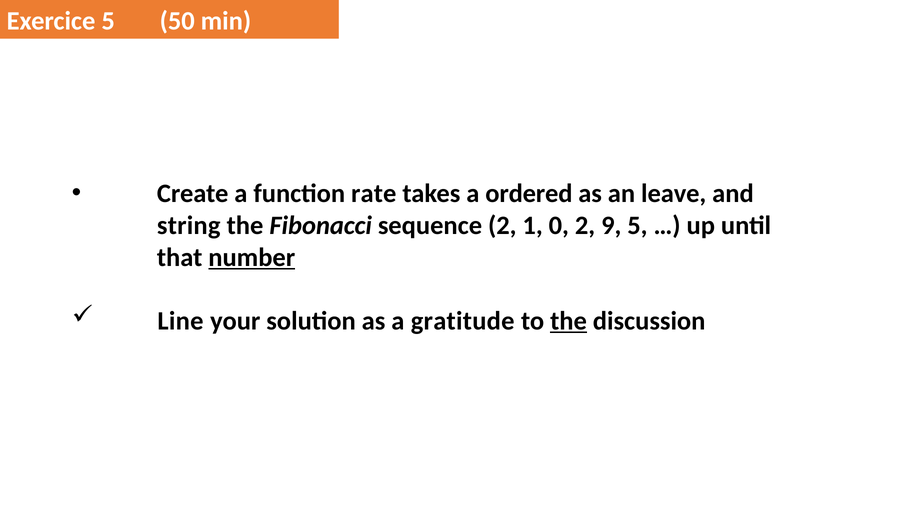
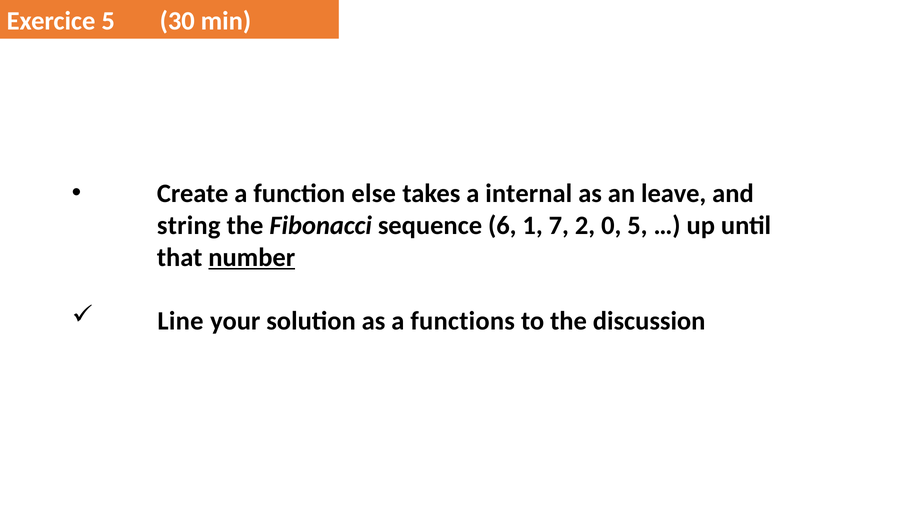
50: 50 -> 30 (177, 21)
rate: rate -> else (374, 194)
ordered: ordered -> internal (529, 194)
sequence 2: 2 -> 6 (502, 226)
0: 0 -> 7 (559, 226)
9: 9 -> 0 (611, 226)
gratitude: gratitude -> functions (463, 321)
the underline: present -> none (569, 321)
